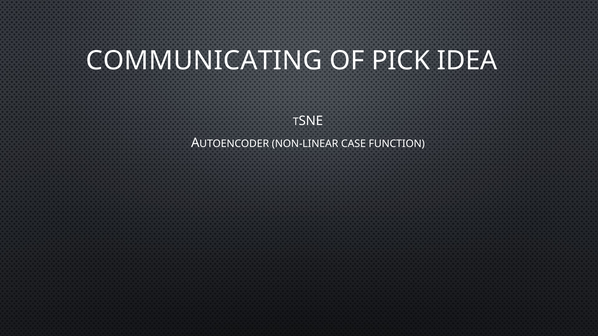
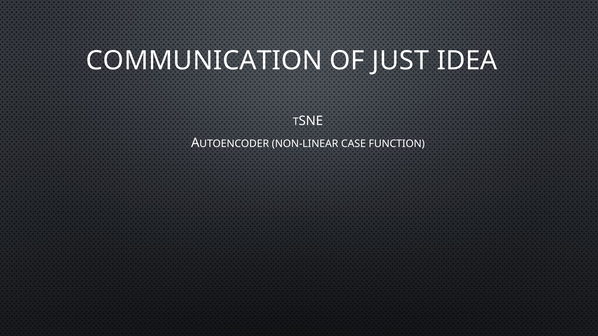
COMMUNICATING: COMMUNICATING -> COMMUNICATION (204, 61)
PICK: PICK -> JUST (400, 61)
